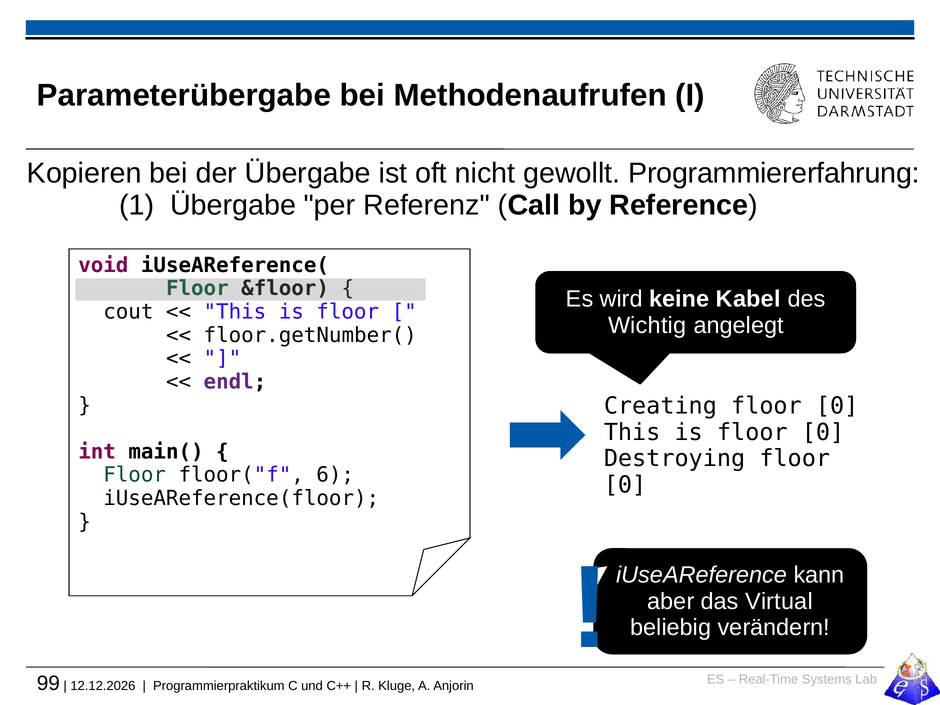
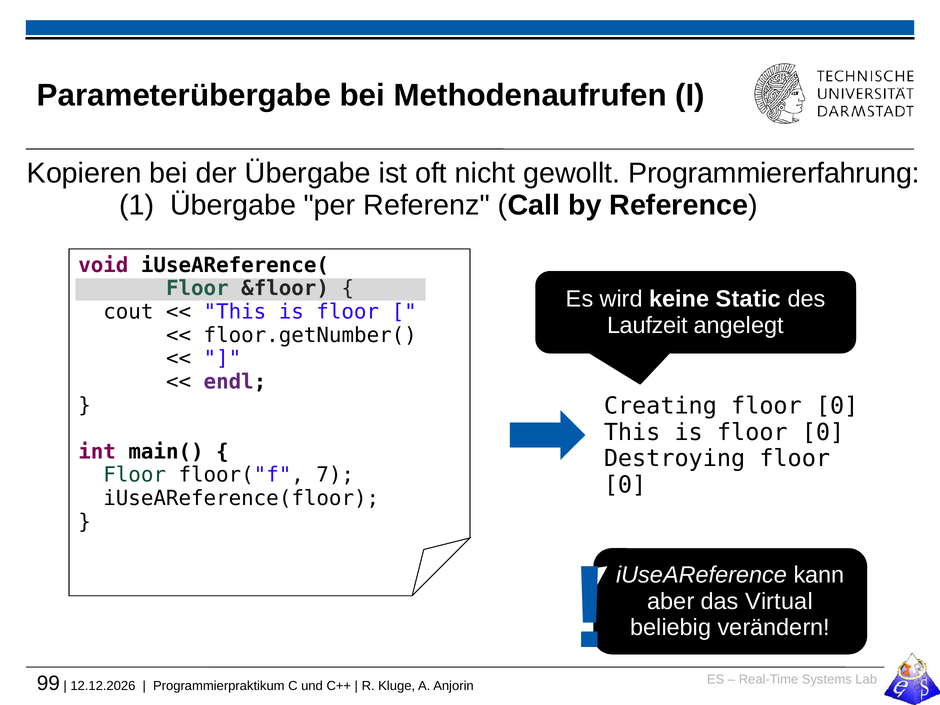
Kabel: Kabel -> Static (748, 299)
Wichtig: Wichtig -> Laufzeit (647, 325)
6: 6 -> 7 (335, 475)
